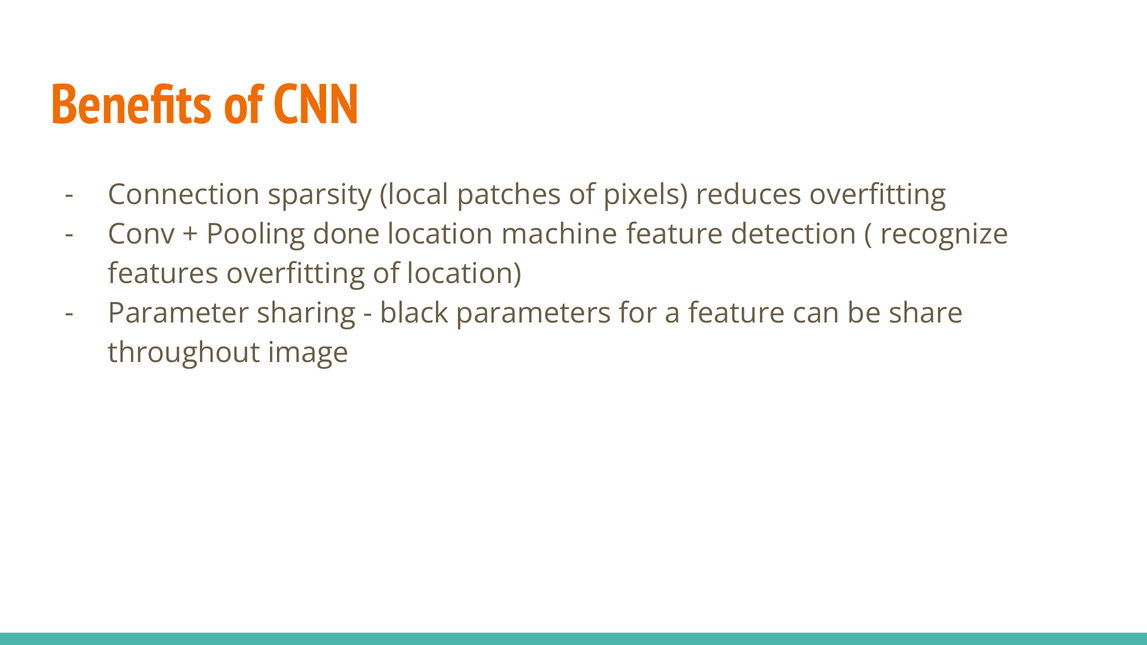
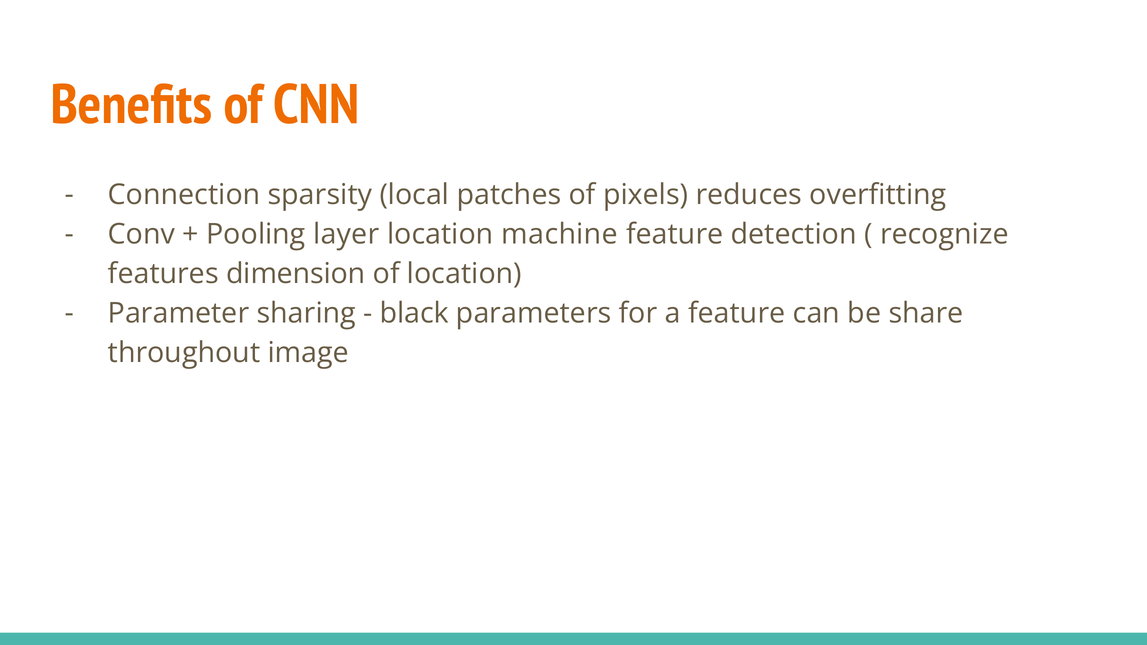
done: done -> layer (346, 234)
features overfitting: overfitting -> dimension (296, 274)
